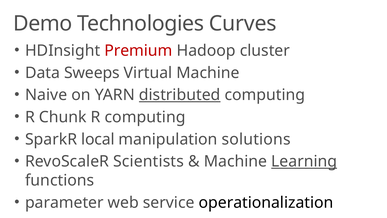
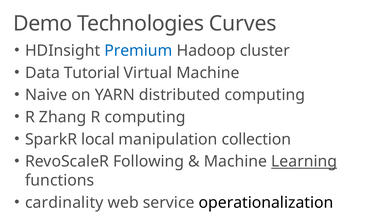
Premium colour: red -> blue (138, 51)
Sweeps: Sweeps -> Tutorial (92, 73)
distributed underline: present -> none (180, 95)
Chunk: Chunk -> Zhang (63, 117)
solutions: solutions -> collection (256, 139)
Scientists: Scientists -> Following (149, 161)
parameter: parameter -> cardinality (64, 202)
